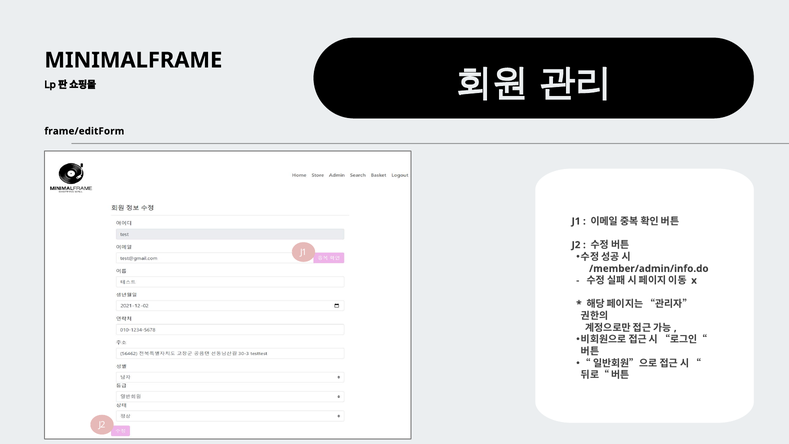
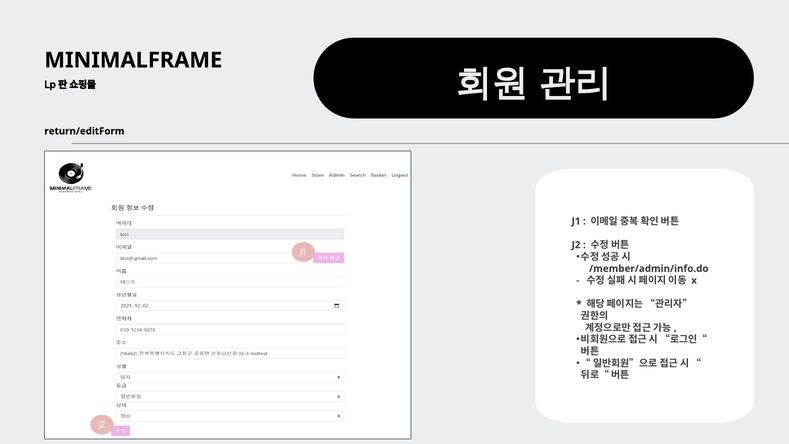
frame/editForm: frame/editForm -> return/editForm (84, 131)
